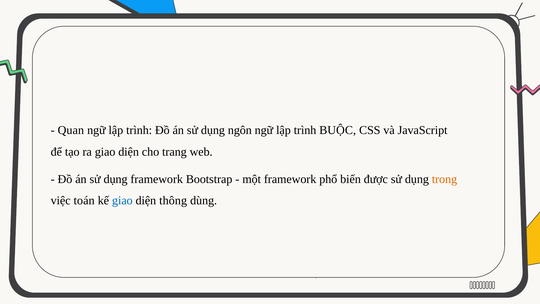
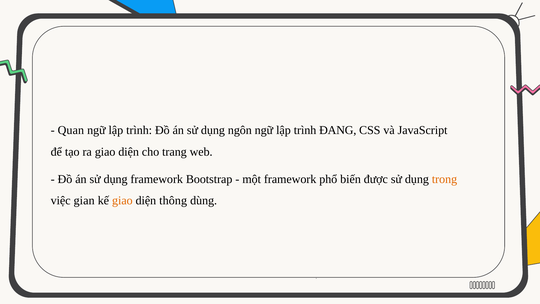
BUỘC: BUỘC -> ĐANG (338, 130)
toán: toán -> gian (84, 201)
giao colour: blue -> orange (122, 201)
